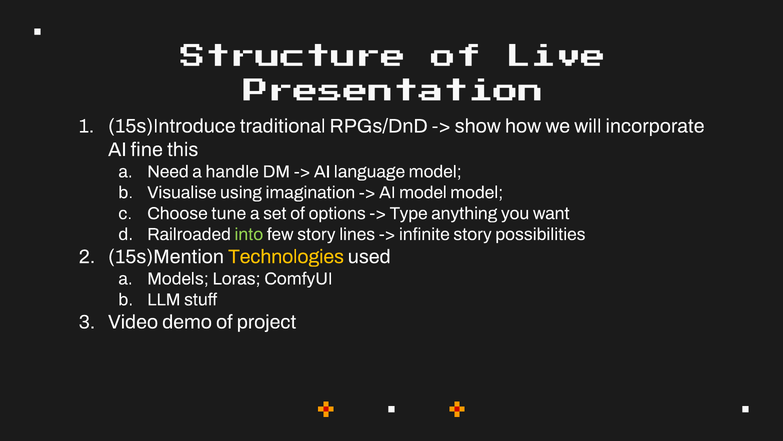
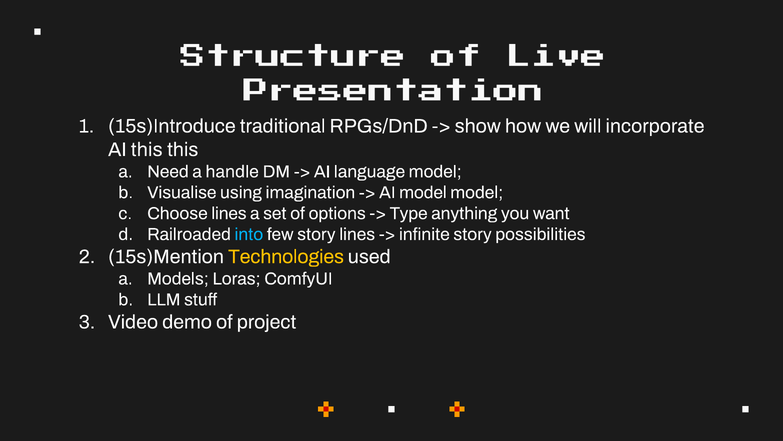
AI fine: fine -> this (147, 149)
Choose tune: tune -> lines (229, 213)
into colour: light green -> light blue (249, 234)
